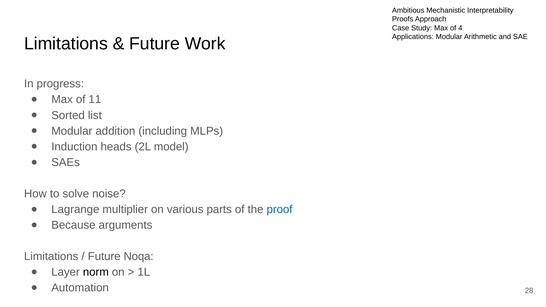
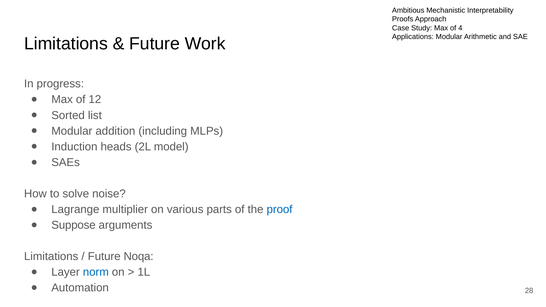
11: 11 -> 12 (95, 100)
Because: Because -> Suppose (73, 225)
norm colour: black -> blue (96, 272)
